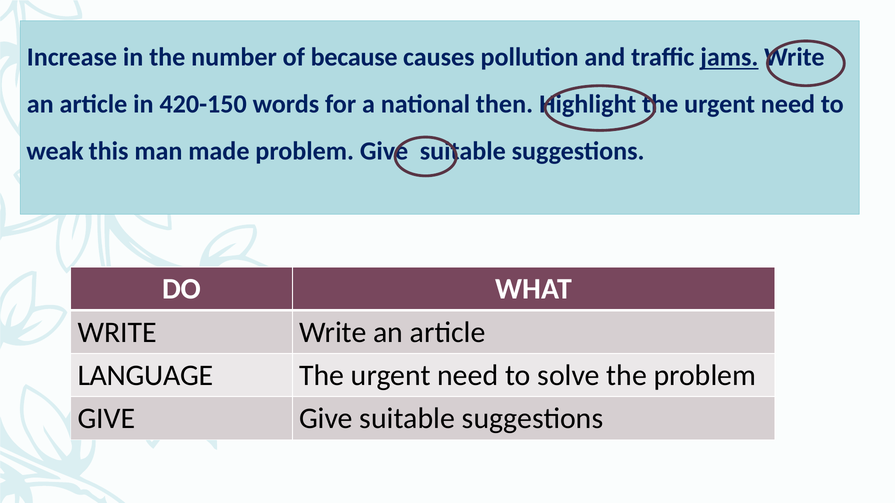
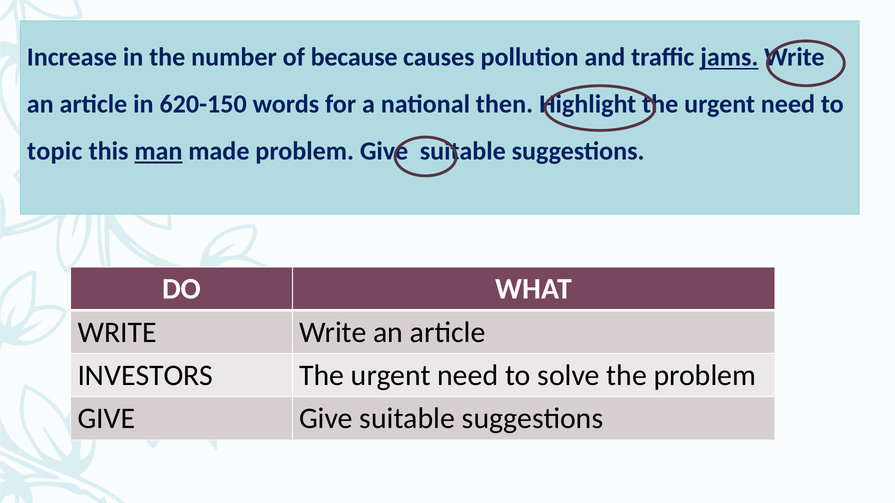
420-150: 420-150 -> 620-150 (203, 104)
weak: weak -> topic (55, 151)
man underline: none -> present (158, 151)
LANGUAGE: LANGUAGE -> INVESTORS (145, 376)
